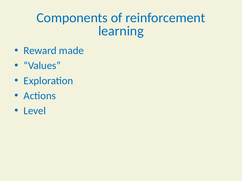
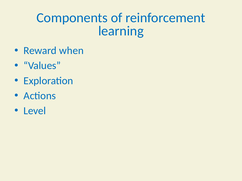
made: made -> when (71, 51)
